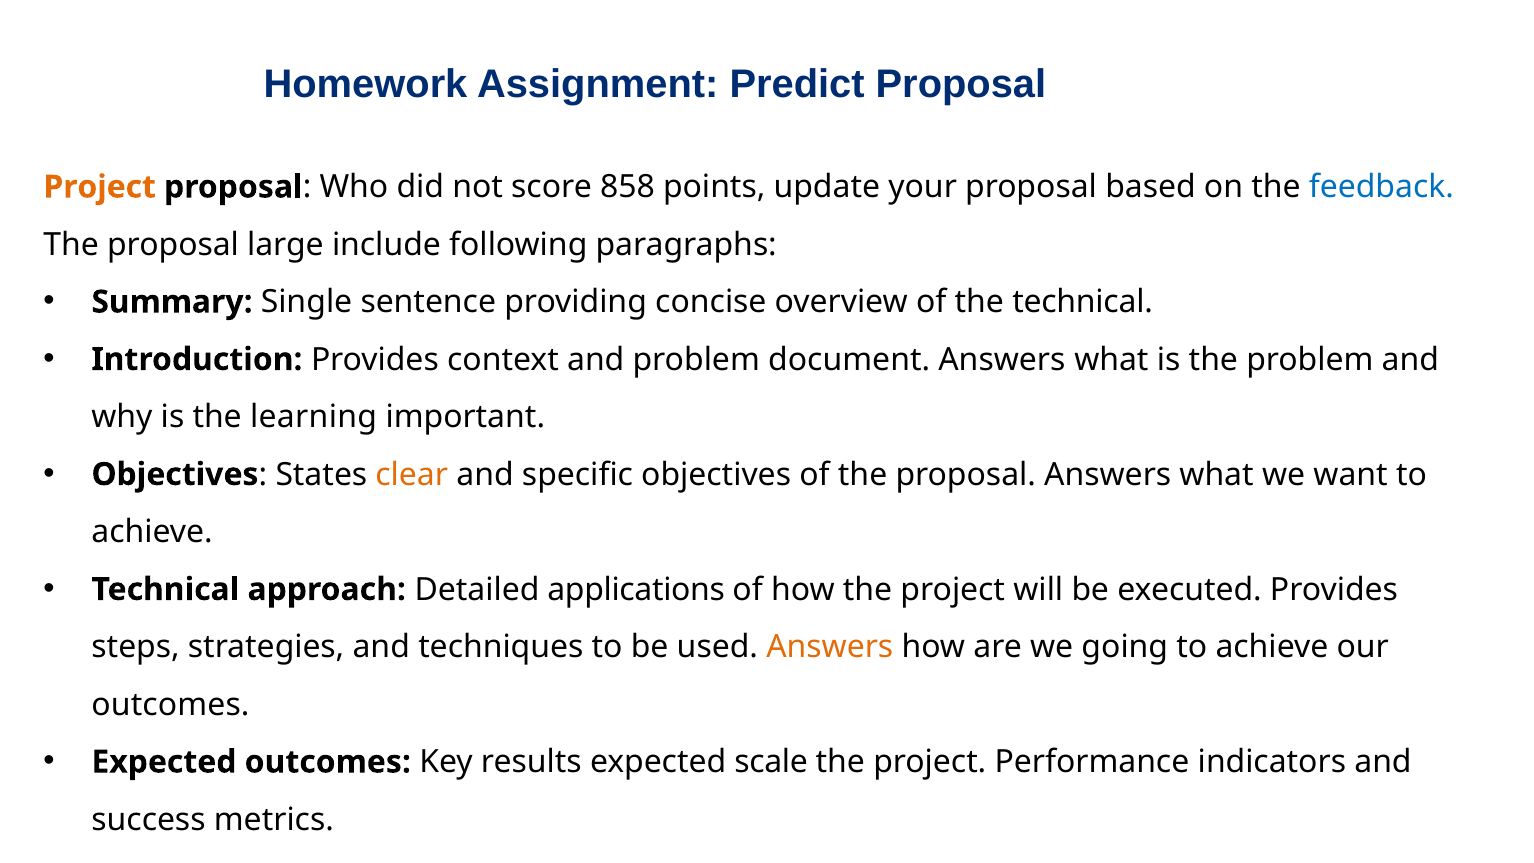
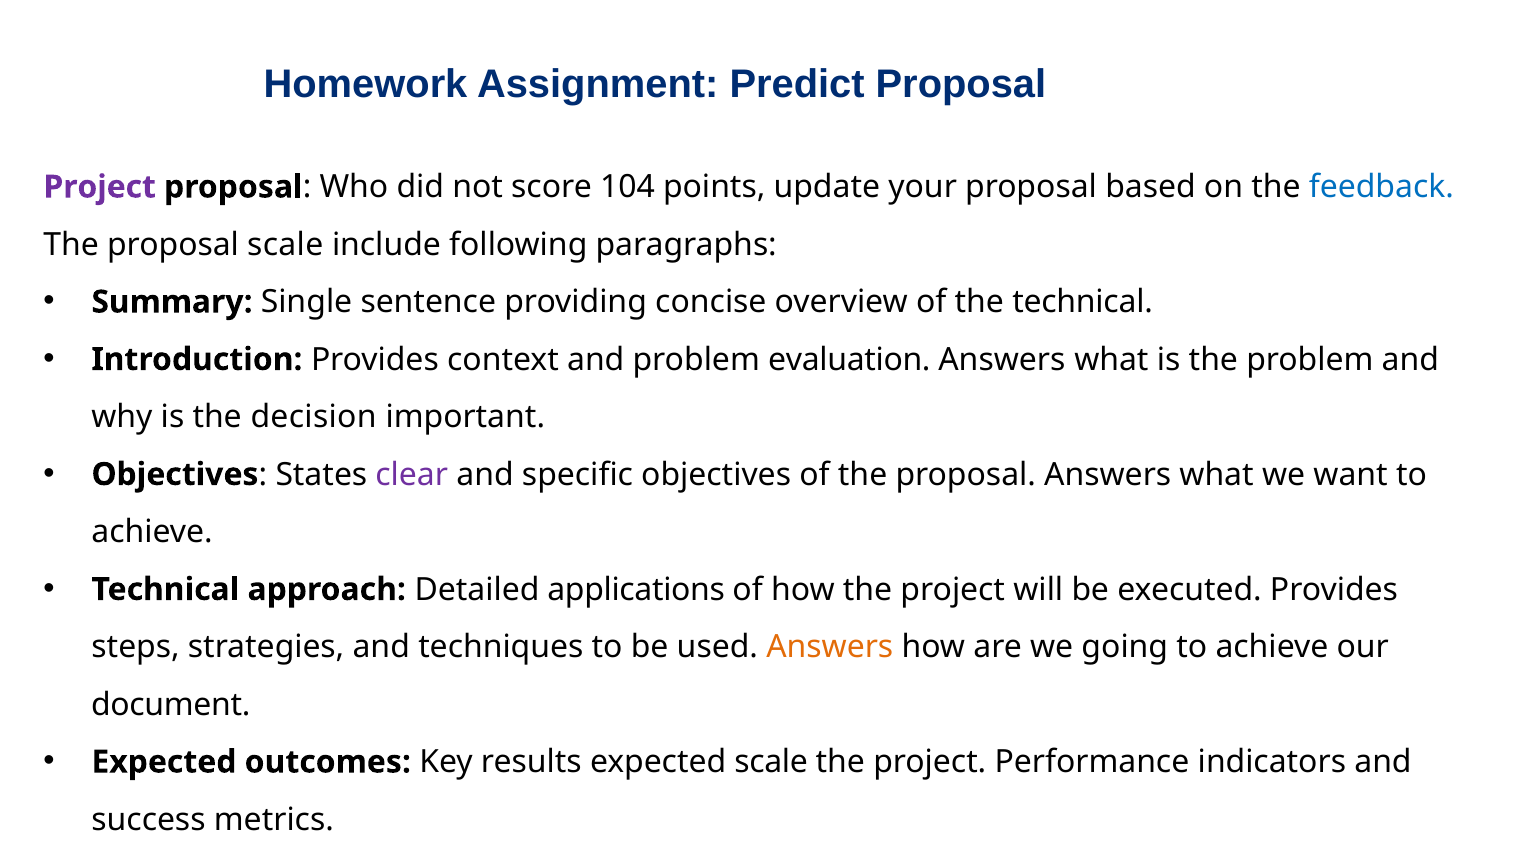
Project colour: orange -> purple (100, 187)
858: 858 -> 104 (627, 187)
proposal large: large -> scale (285, 244)
document: document -> evaluation (849, 359)
learning: learning -> decision (314, 417)
clear colour: orange -> purple (412, 474)
outcomes: outcomes -> document (171, 704)
